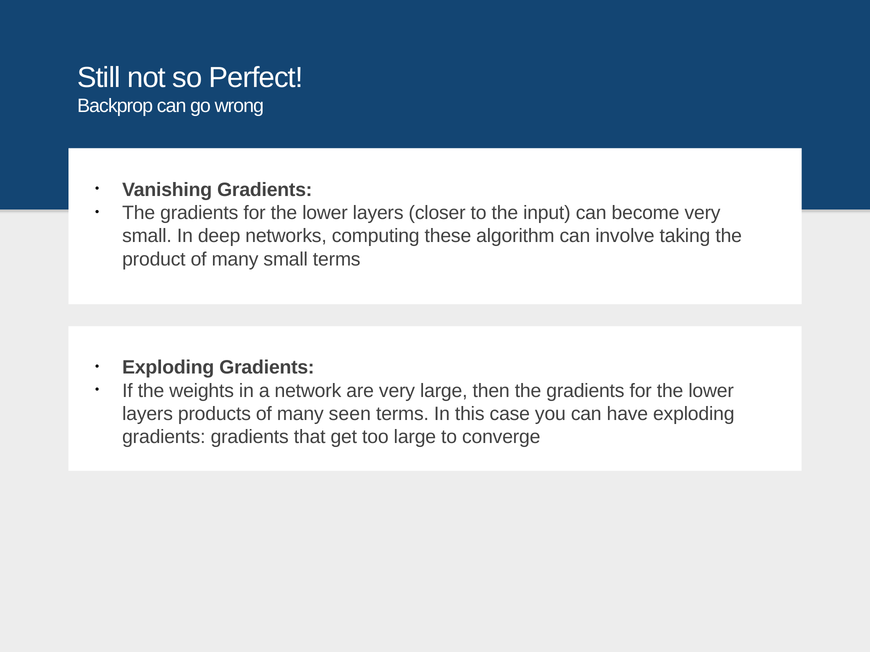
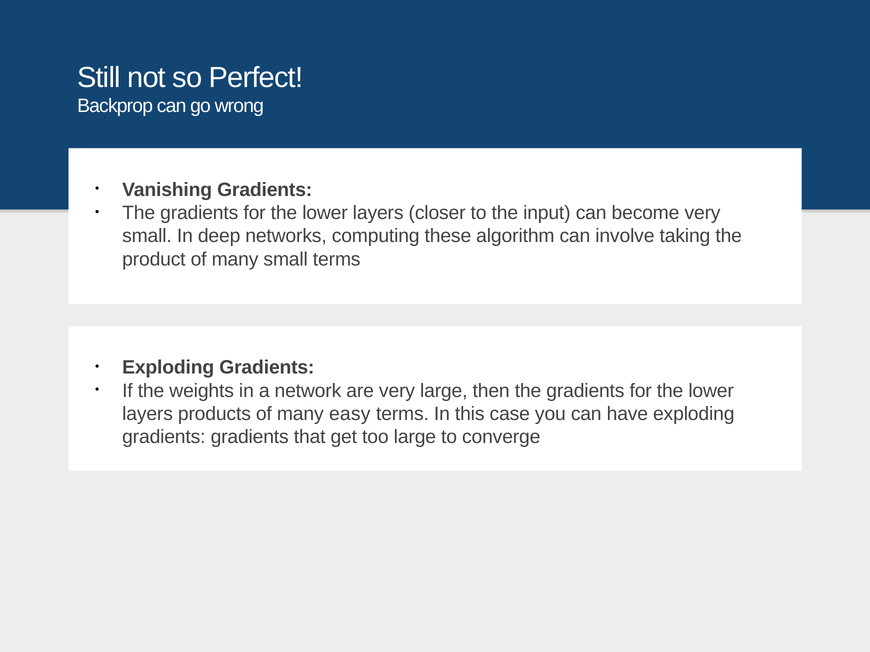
seen: seen -> easy (350, 414)
